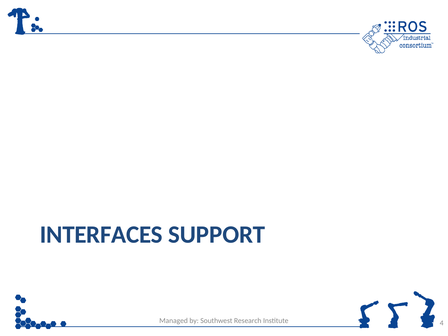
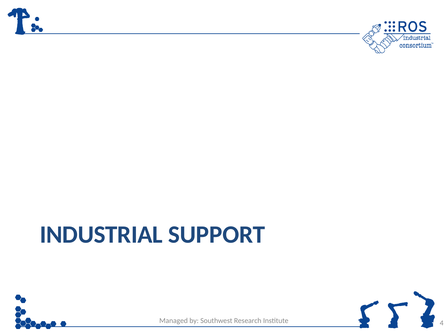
INTERFACES: INTERFACES -> INDUSTRIAL (101, 235)
